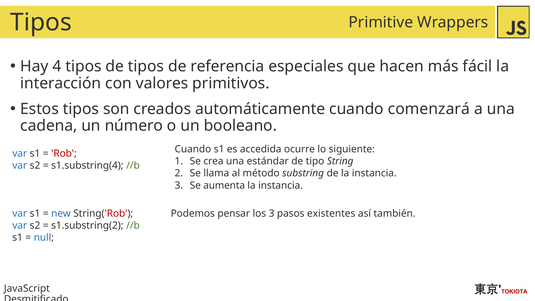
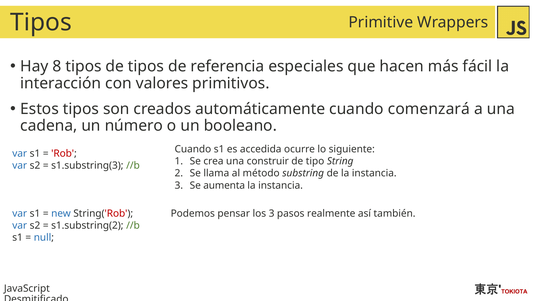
4: 4 -> 8 (57, 66)
estándar: estándar -> construir (268, 161)
s1.substring(4: s1.substring(4 -> s1.substring(3 (87, 165)
existentes: existentes -> realmente (331, 214)
